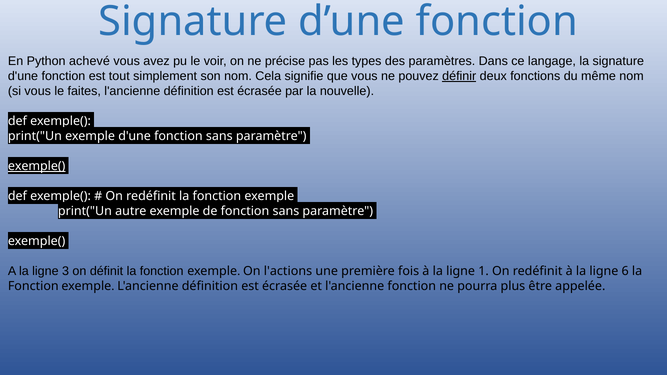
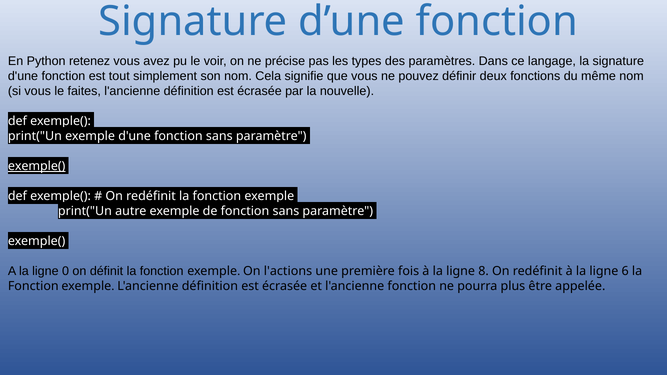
achevé: achevé -> retenez (90, 61)
définir underline: present -> none (459, 76)
3: 3 -> 0 (66, 271)
1: 1 -> 8 (484, 271)
